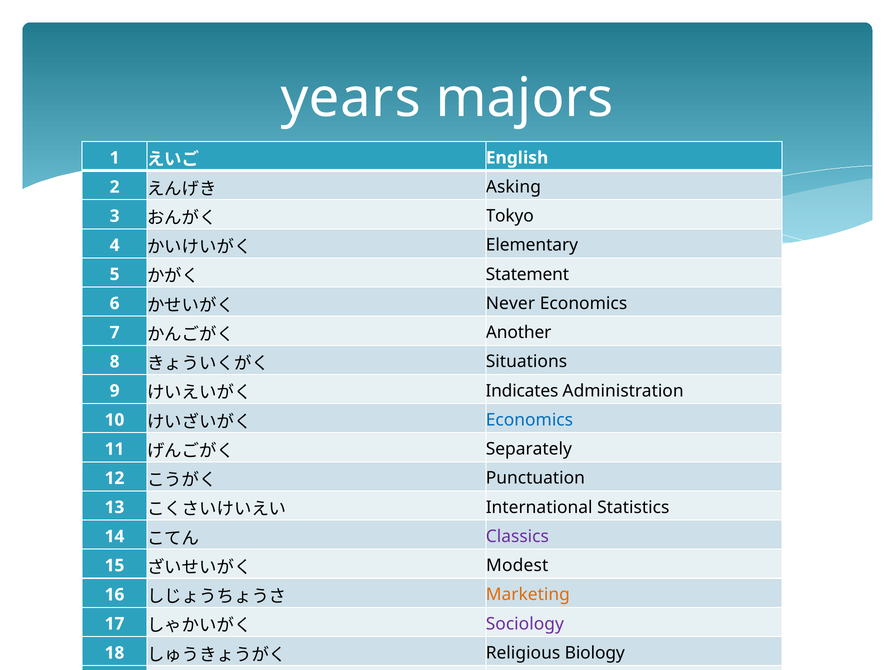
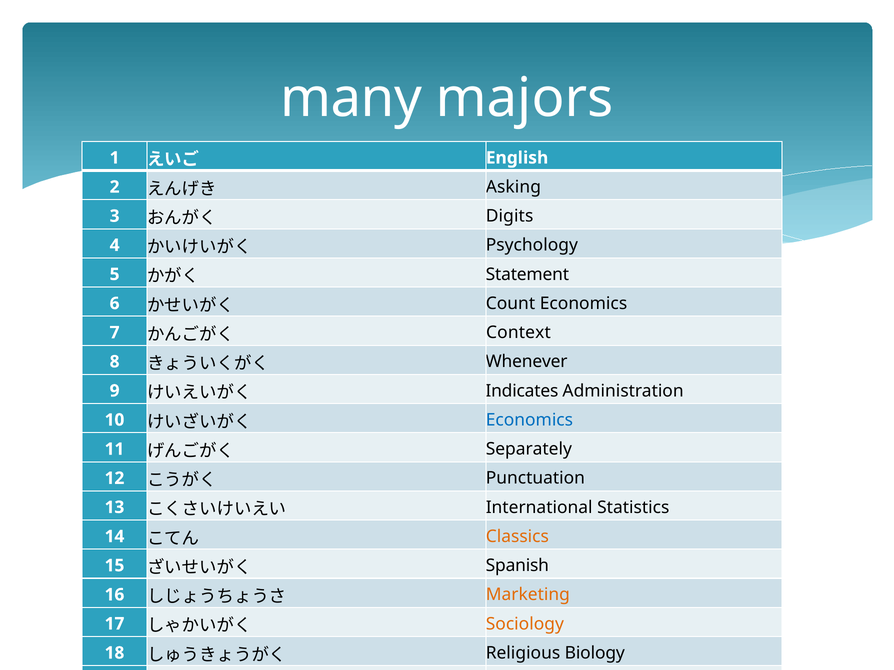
years: years -> many (351, 98)
Tokyo: Tokyo -> Digits (510, 216)
Elementary: Elementary -> Psychology (532, 245)
Never: Never -> Count (510, 304)
Another: Another -> Context (518, 333)
Situations: Situations -> Whenever (527, 362)
Classics colour: purple -> orange (517, 537)
Modest: Modest -> Spanish (517, 566)
Sociology colour: purple -> orange (525, 624)
